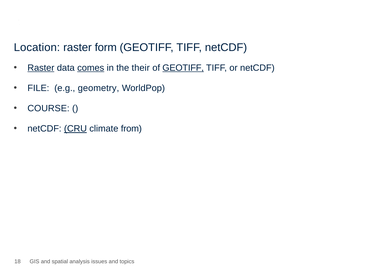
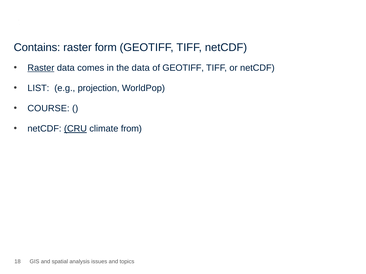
Location: Location -> Contains (37, 47)
comes underline: present -> none (91, 68)
the their: their -> data (141, 68)
GEOTIFF underline: present -> none (183, 68)
FILE: FILE -> LIST (38, 88)
geometry: geometry -> projection (99, 88)
